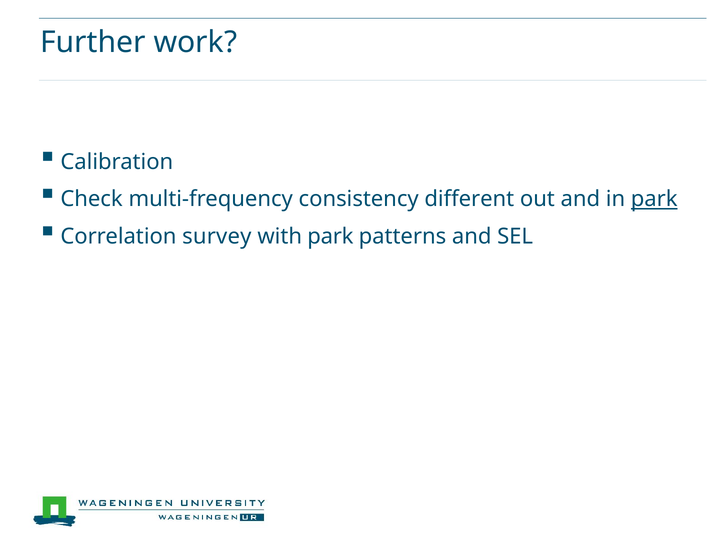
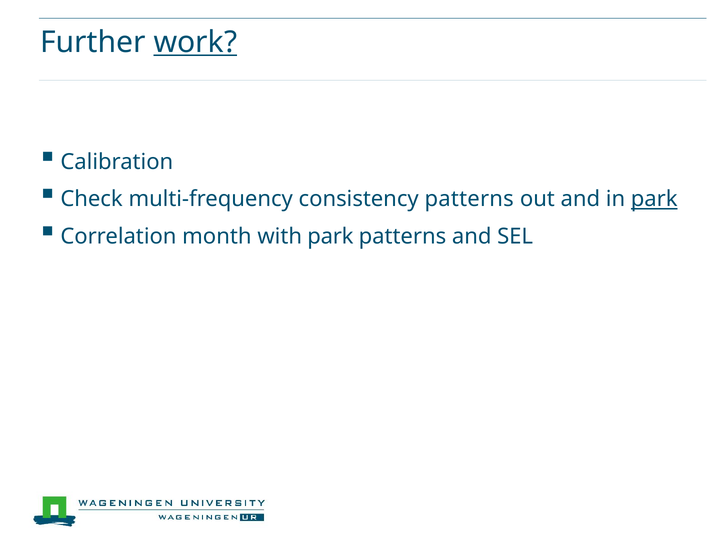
work underline: none -> present (195, 42)
consistency different: different -> patterns (469, 199)
survey: survey -> month (217, 236)
